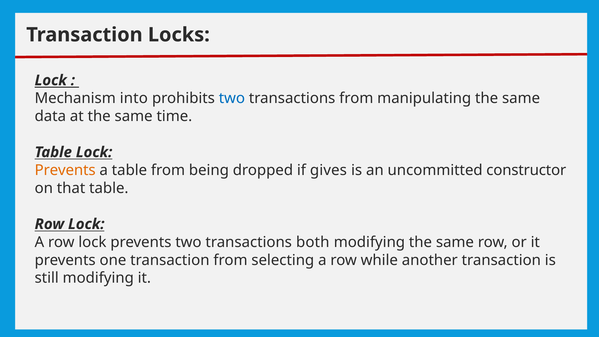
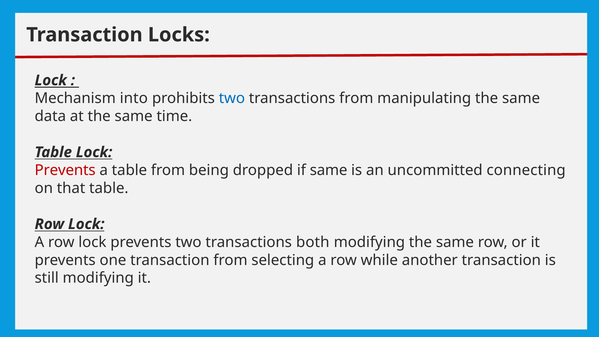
Prevents colour: orange -> red (65, 170)
if gives: gives -> same (329, 170)
constructor: constructor -> connecting (526, 170)
